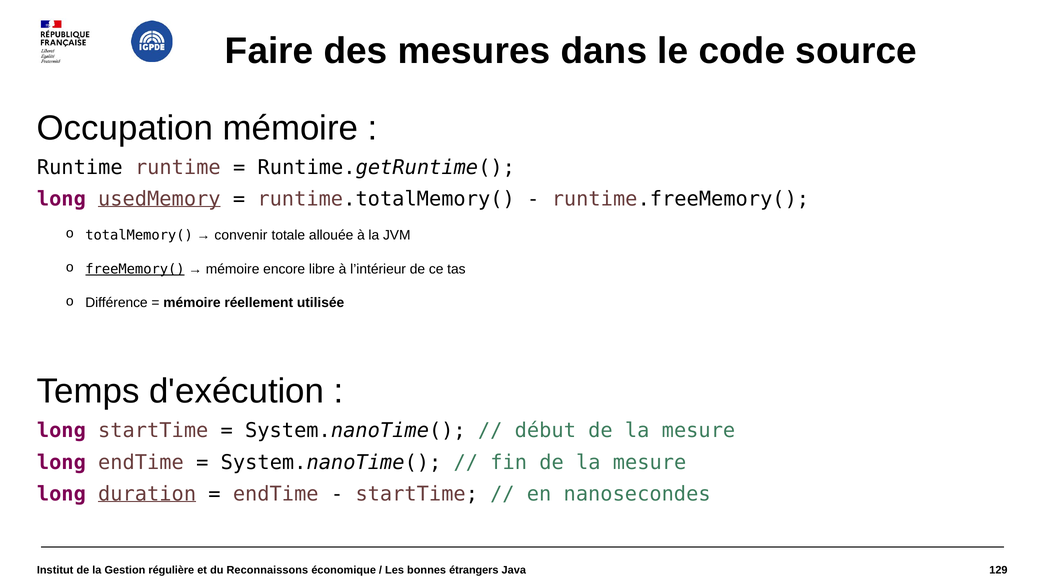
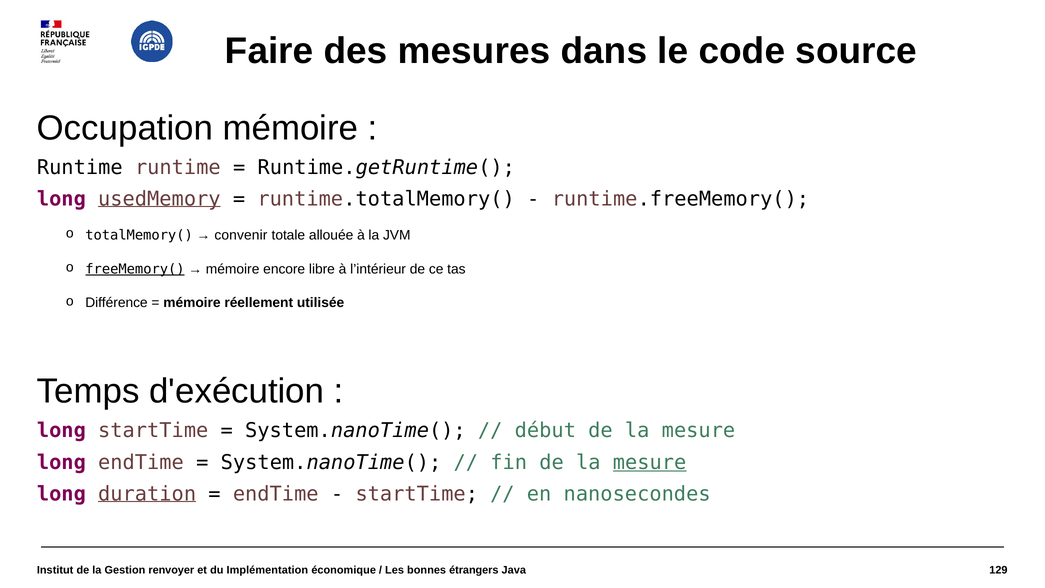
mesure underline: none -> present (650, 462)
régulière: régulière -> renvoyer (171, 570)
Reconnaissons: Reconnaissons -> Implémentation (267, 570)
